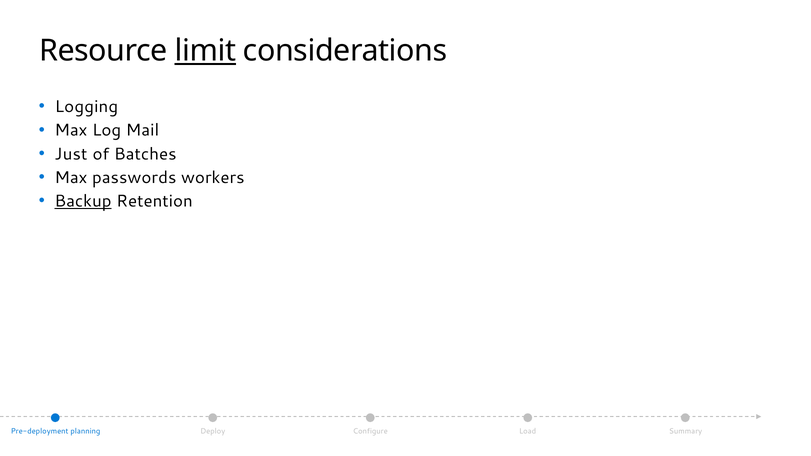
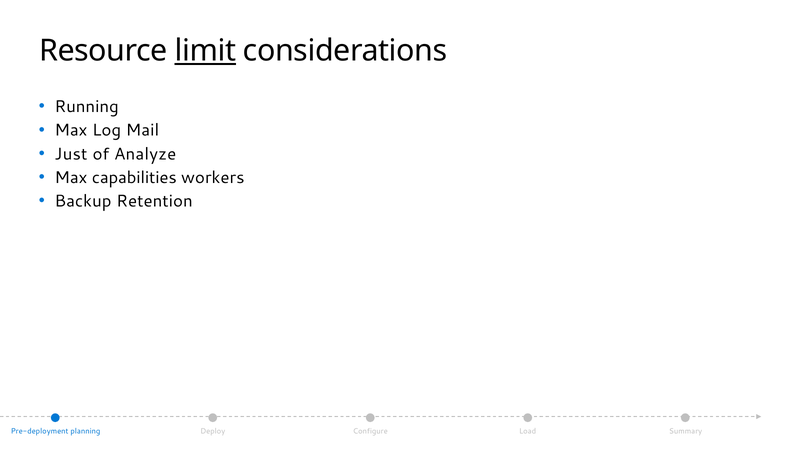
Logging: Logging -> Running (87, 107)
Batches: Batches -> Analyze (145, 154)
passwords: passwords -> capabilities (134, 178)
Backup underline: present -> none (83, 201)
